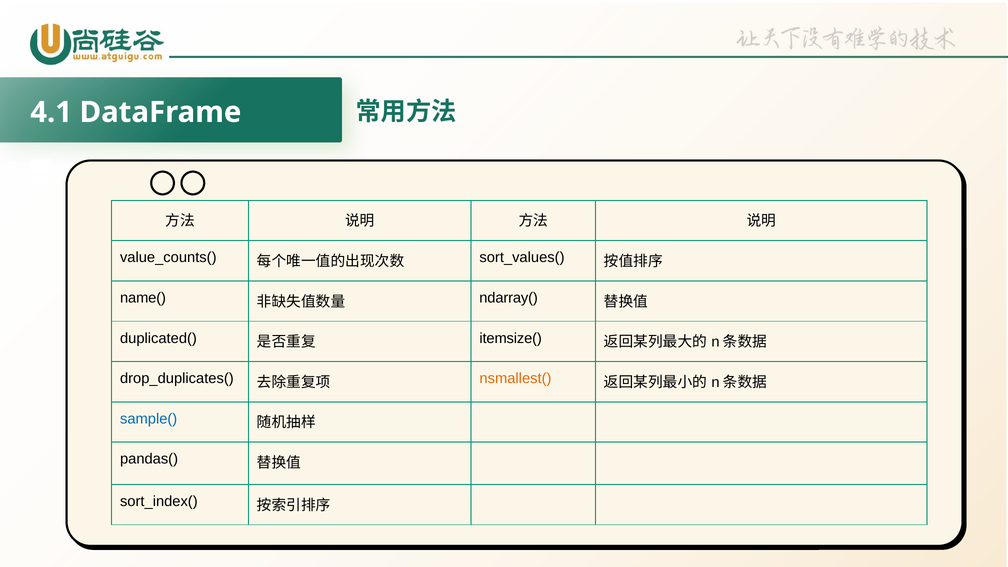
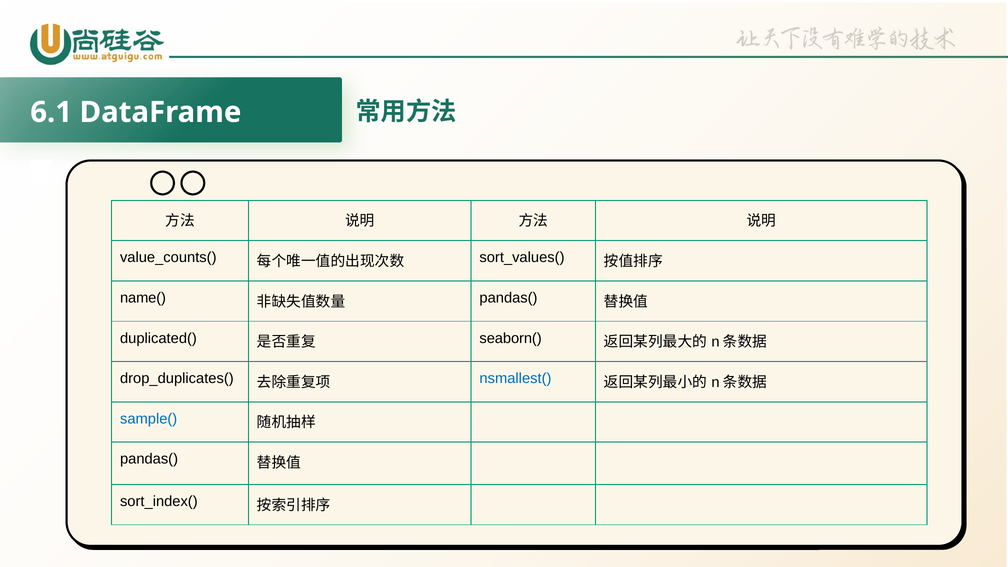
4.1: 4.1 -> 6.1 (51, 112)
ndarray(: ndarray( -> pandas( (508, 298)
itemsize(: itemsize( -> seaborn( (511, 338)
nsmallest( colour: orange -> blue (515, 378)
